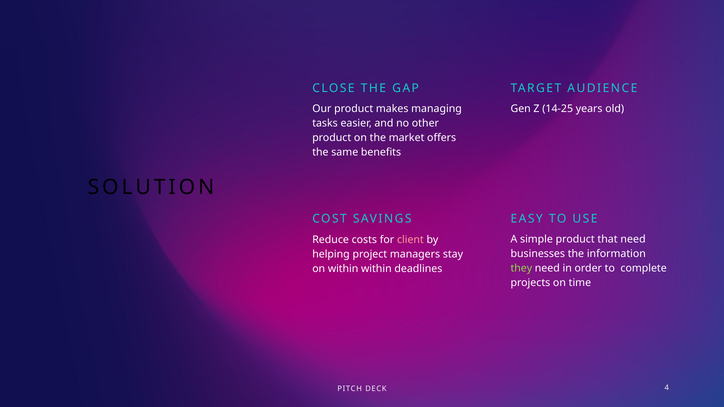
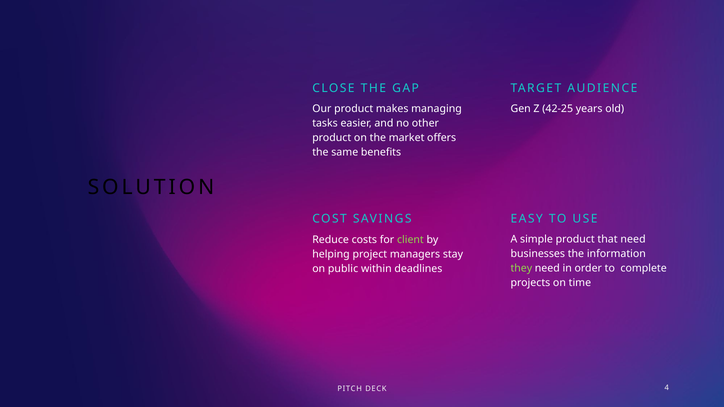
14-25: 14-25 -> 42-25 (558, 109)
client colour: pink -> light green (410, 240)
on within: within -> public (343, 269)
